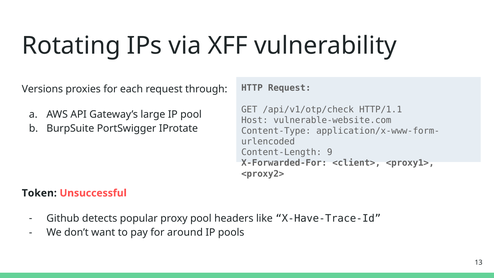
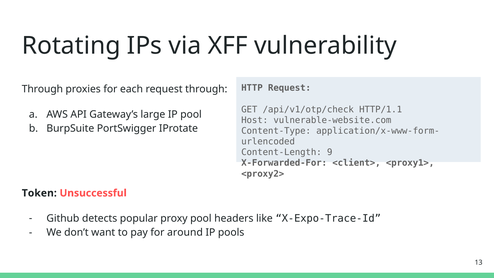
Versions: Versions -> Through (42, 89)
X-Have-Trace-Id: X-Have-Trace-Id -> X-Expo-Trace-Id (328, 218)
